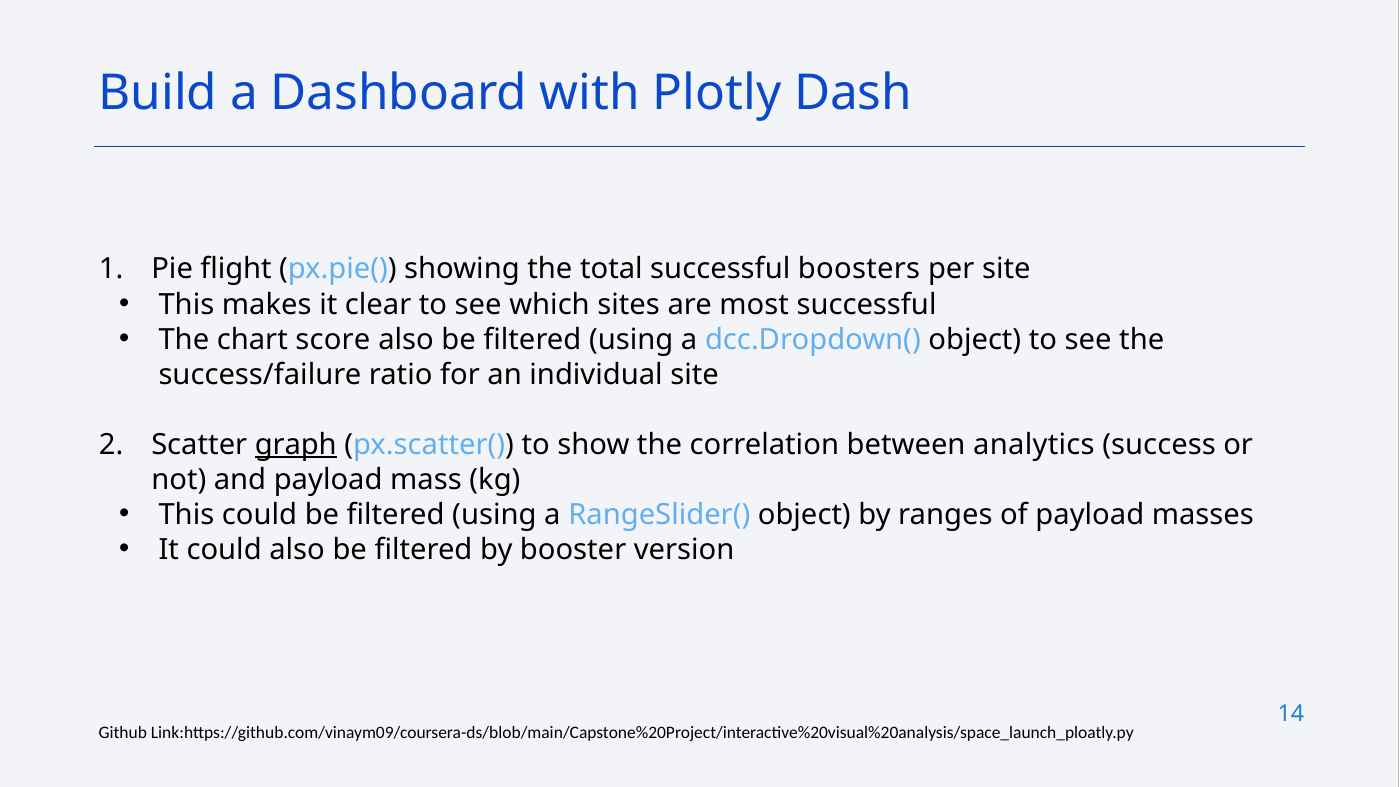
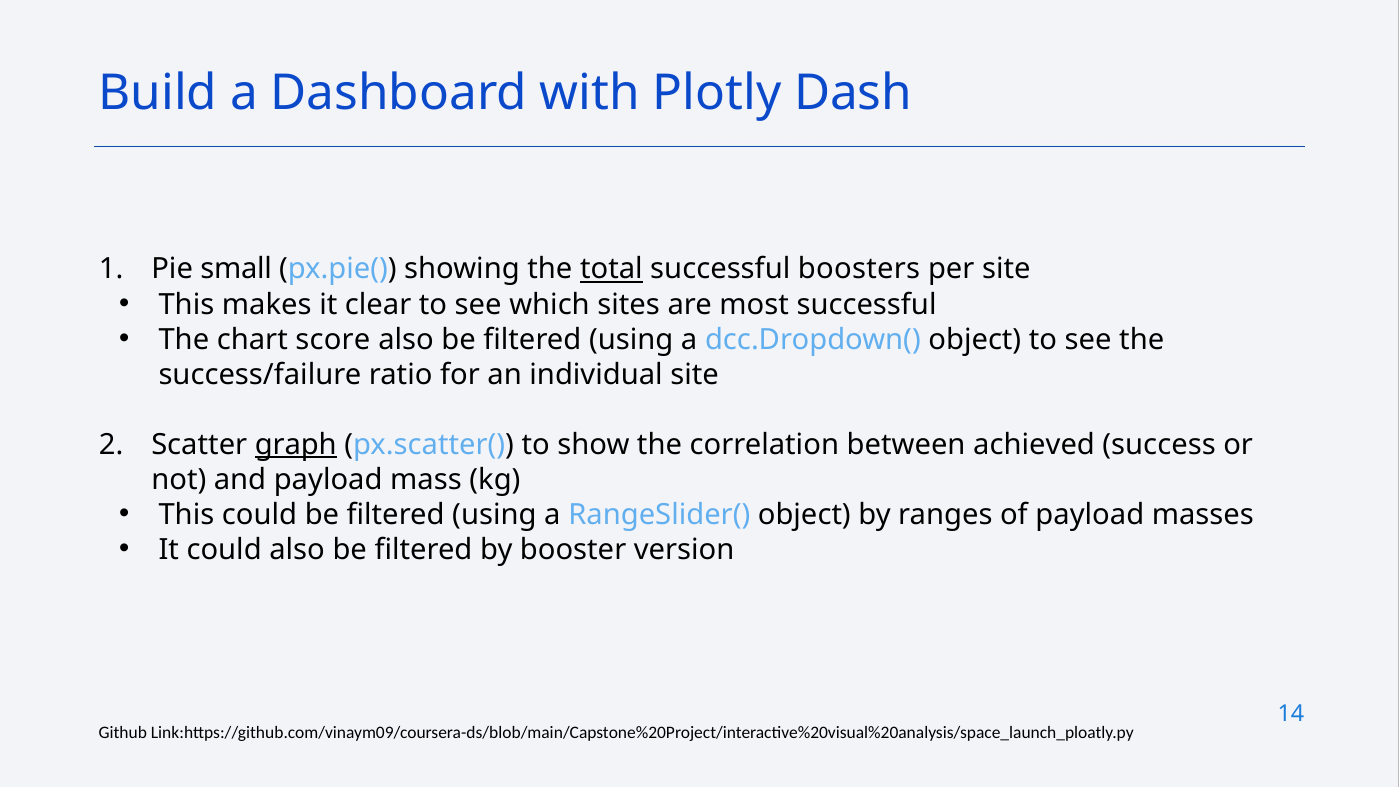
flight: flight -> small (236, 269)
total underline: none -> present (611, 269)
analytics: analytics -> achieved (1034, 444)
